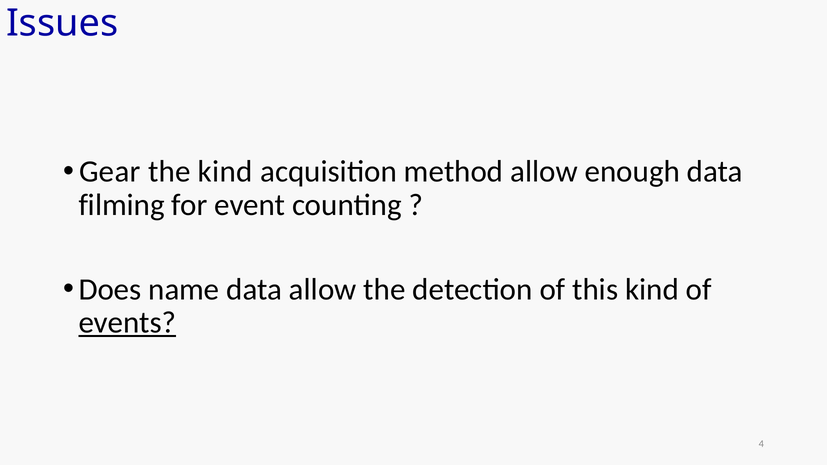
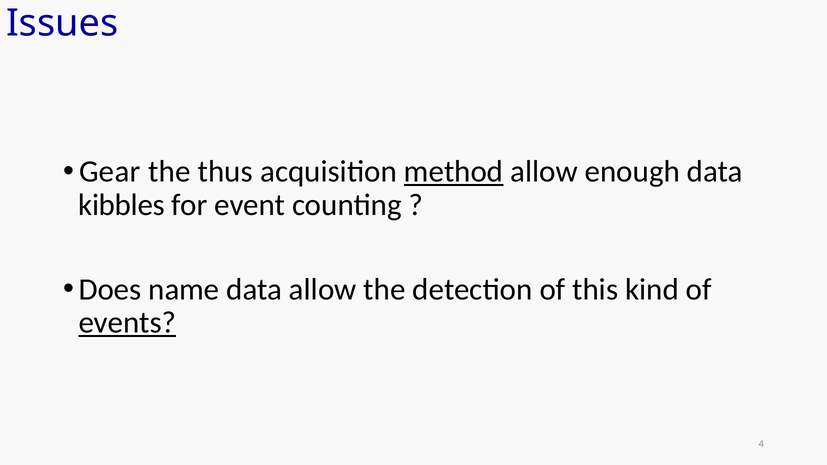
the kind: kind -> thus (225, 172)
method underline: none -> present (454, 172)
filming: filming -> kibbles (122, 205)
